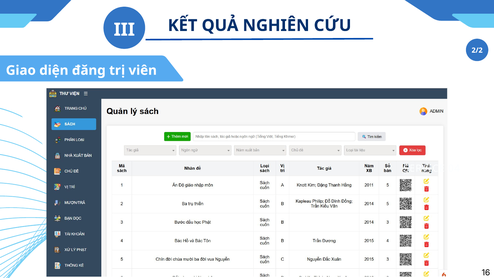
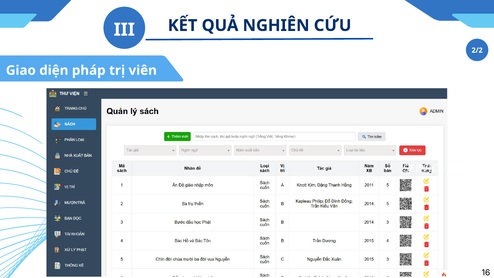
đăng: đăng -> pháp (89, 70)
